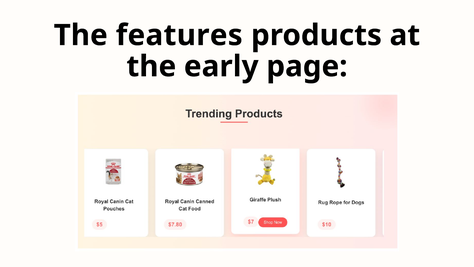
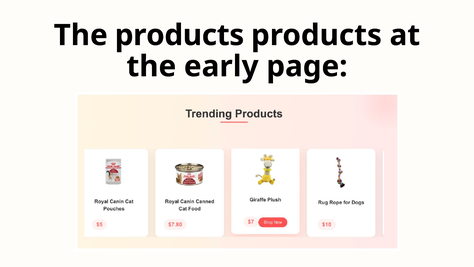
The features: features -> products (180, 35)
